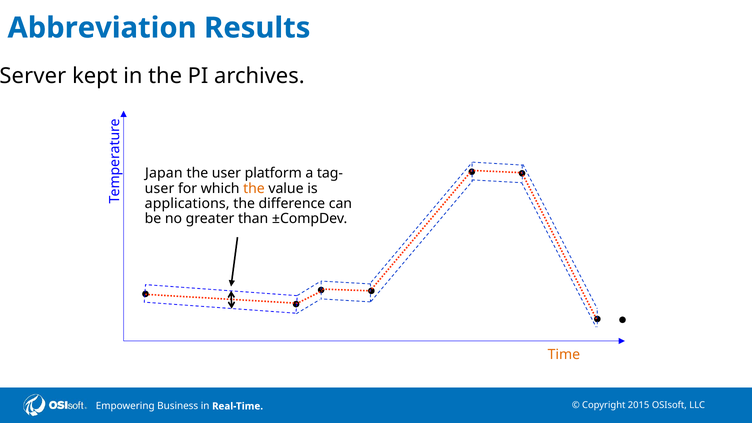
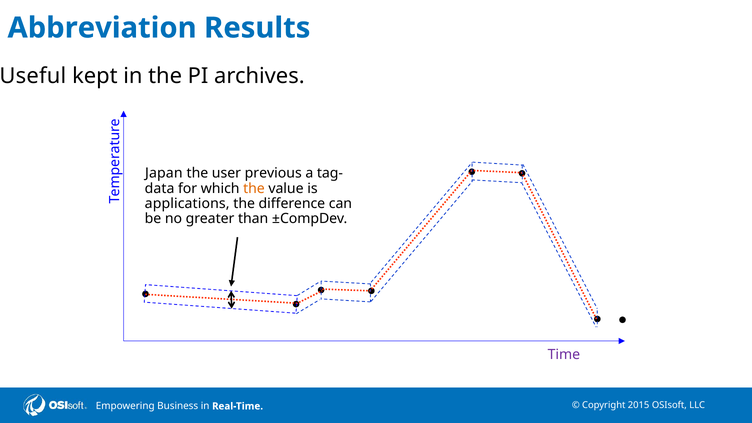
Server: Server -> Useful (33, 76)
platform: platform -> previous (273, 173)
user: user -> data (160, 188)
Time colour: orange -> purple (564, 355)
